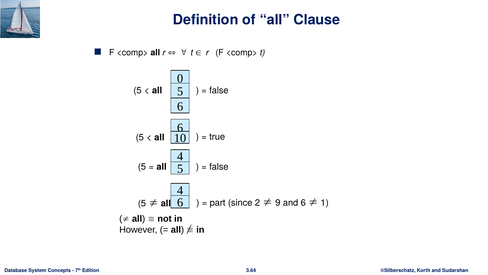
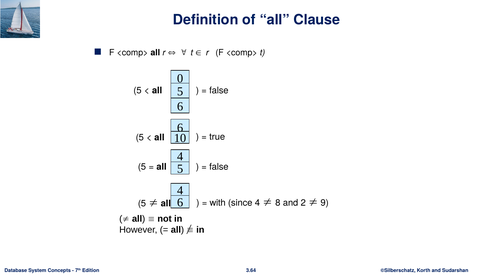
part: part -> with (218, 203)
since 2: 2 -> 4 (257, 203)
9: 9 -> 8 (278, 203)
and 6: 6 -> 2 (303, 203)
1: 1 -> 9 (325, 203)
